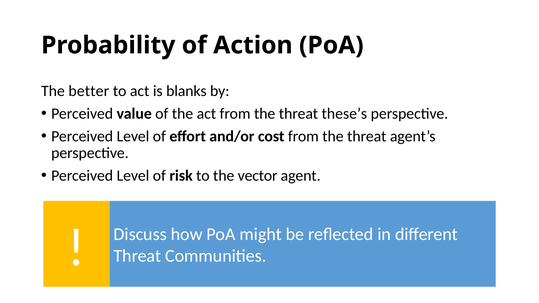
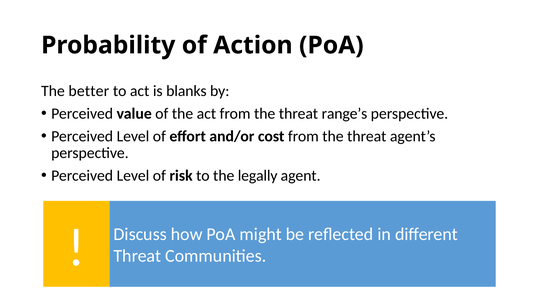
these’s: these’s -> range’s (344, 114)
vector: vector -> legally (258, 176)
